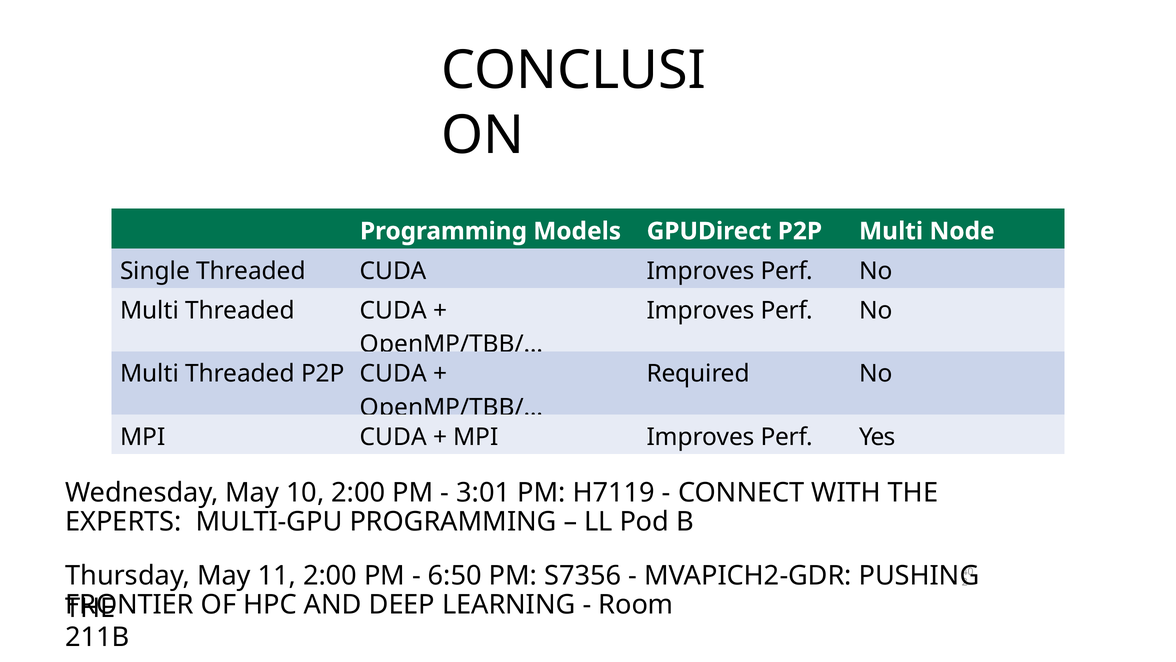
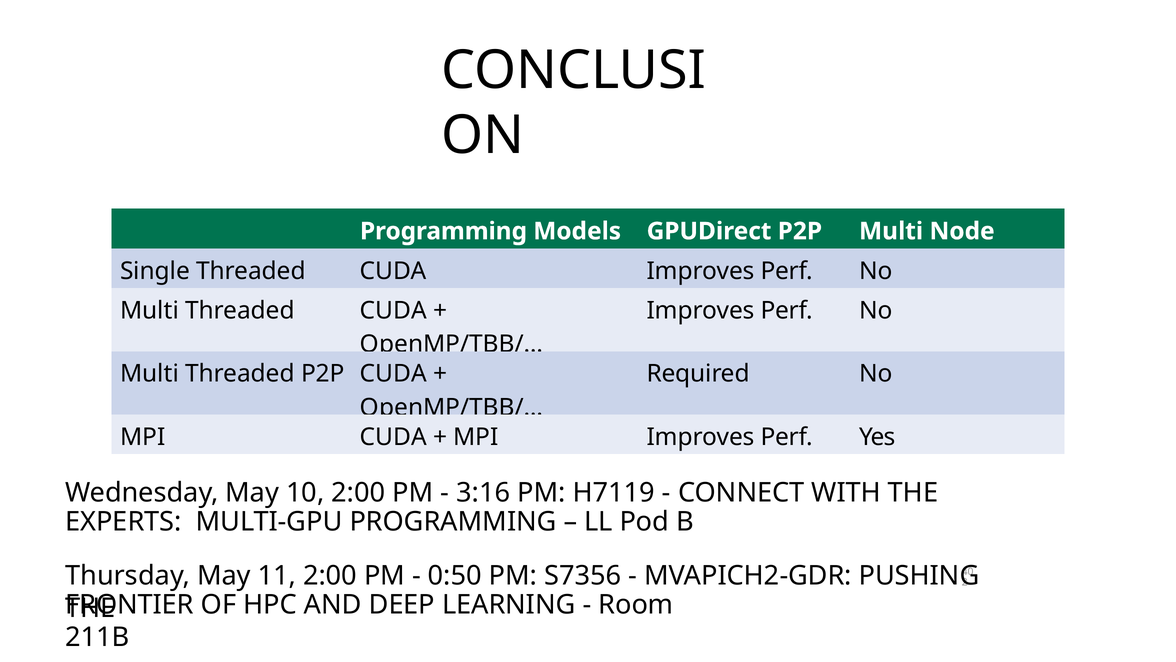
3:01: 3:01 -> 3:16 (483, 492)
6:50: 6:50 -> 0:50 (455, 575)
